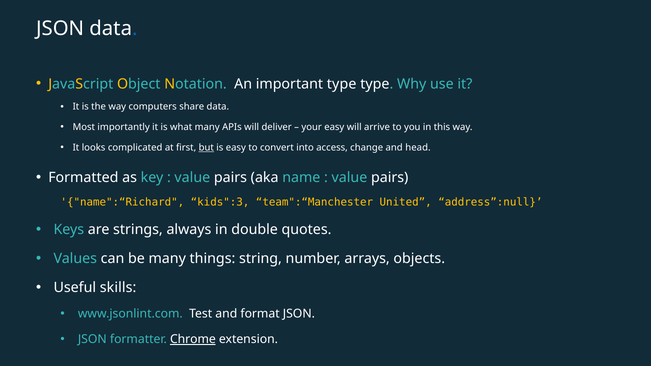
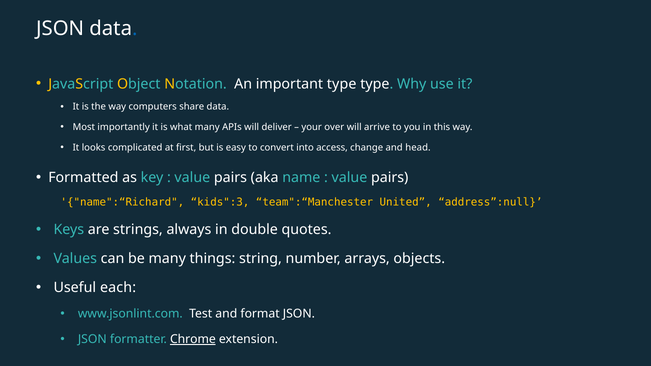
your easy: easy -> over (334, 127)
but underline: present -> none (206, 148)
skills: skills -> each (118, 288)
